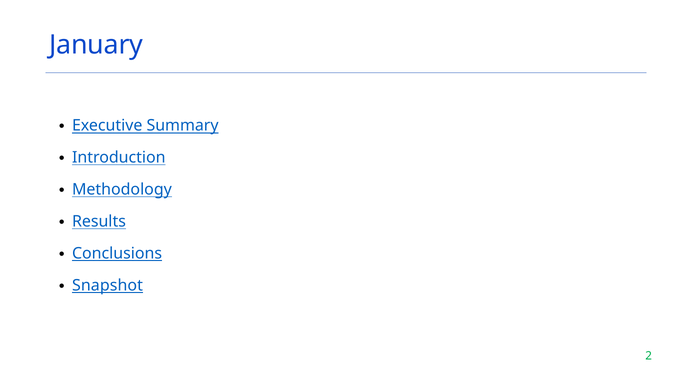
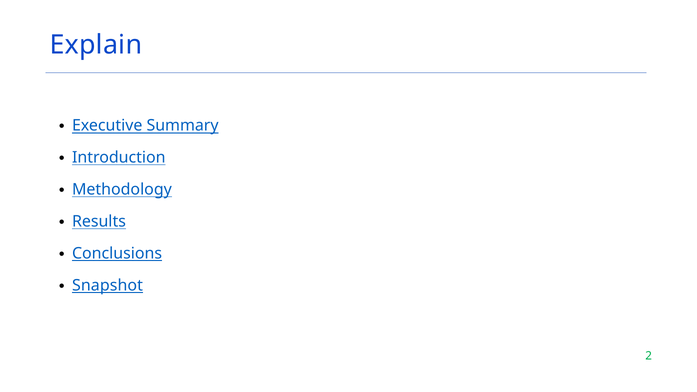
January: January -> Explain (96, 45)
